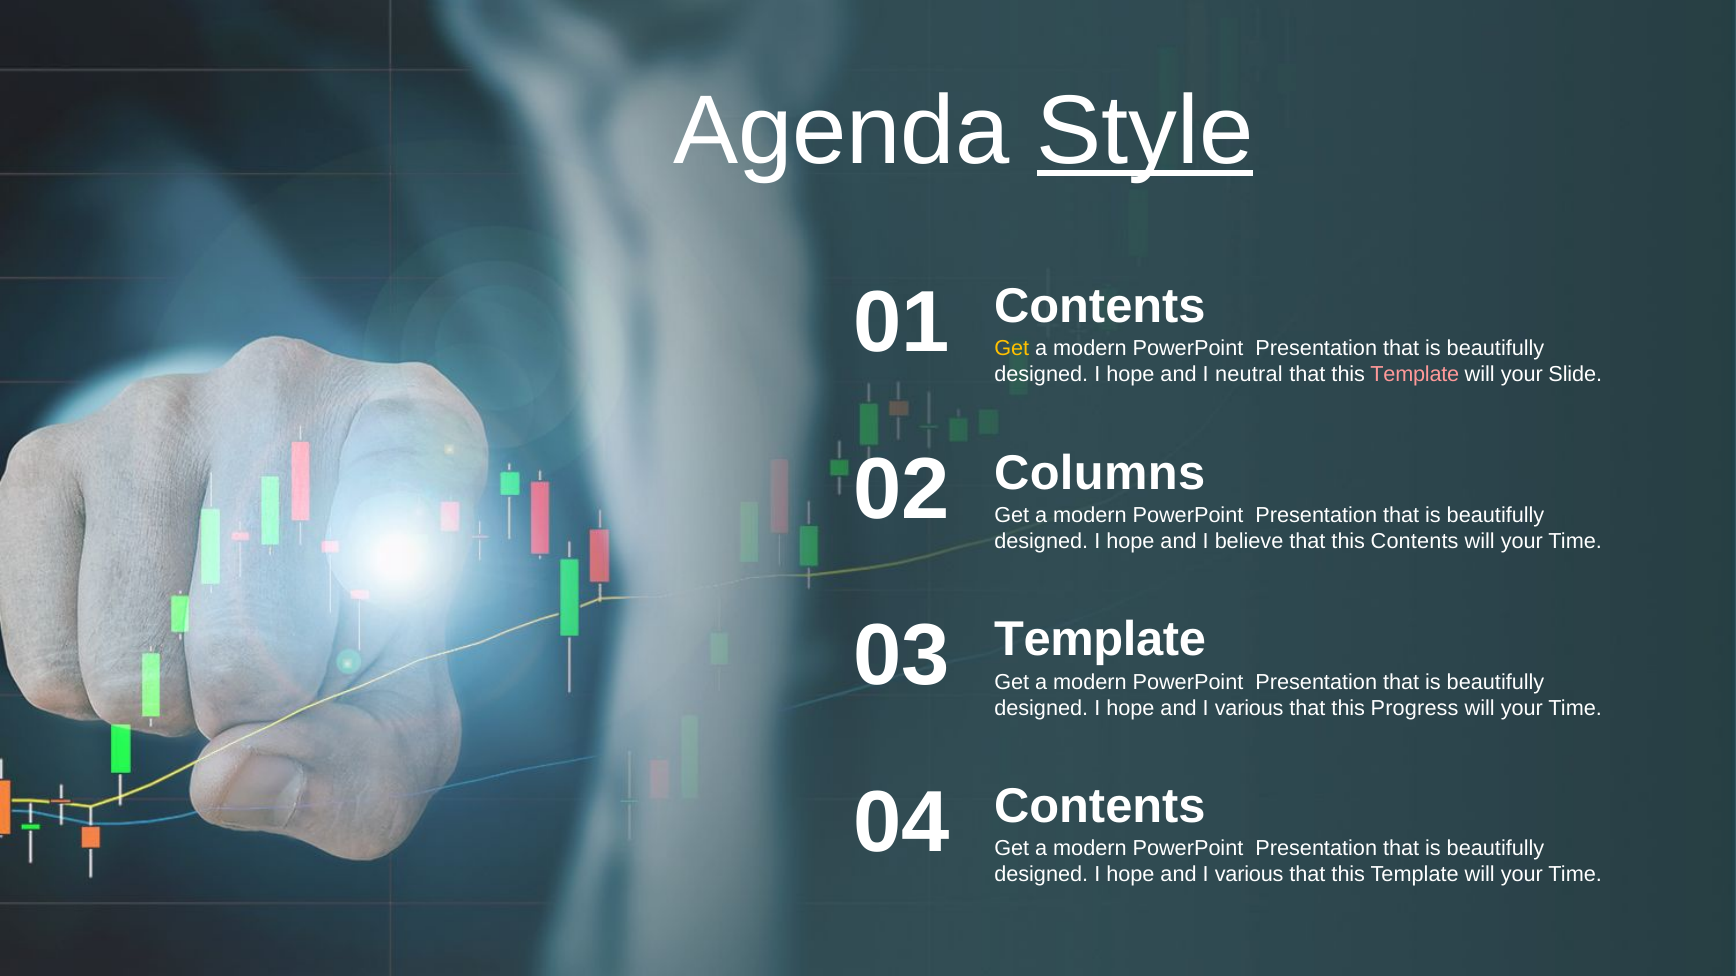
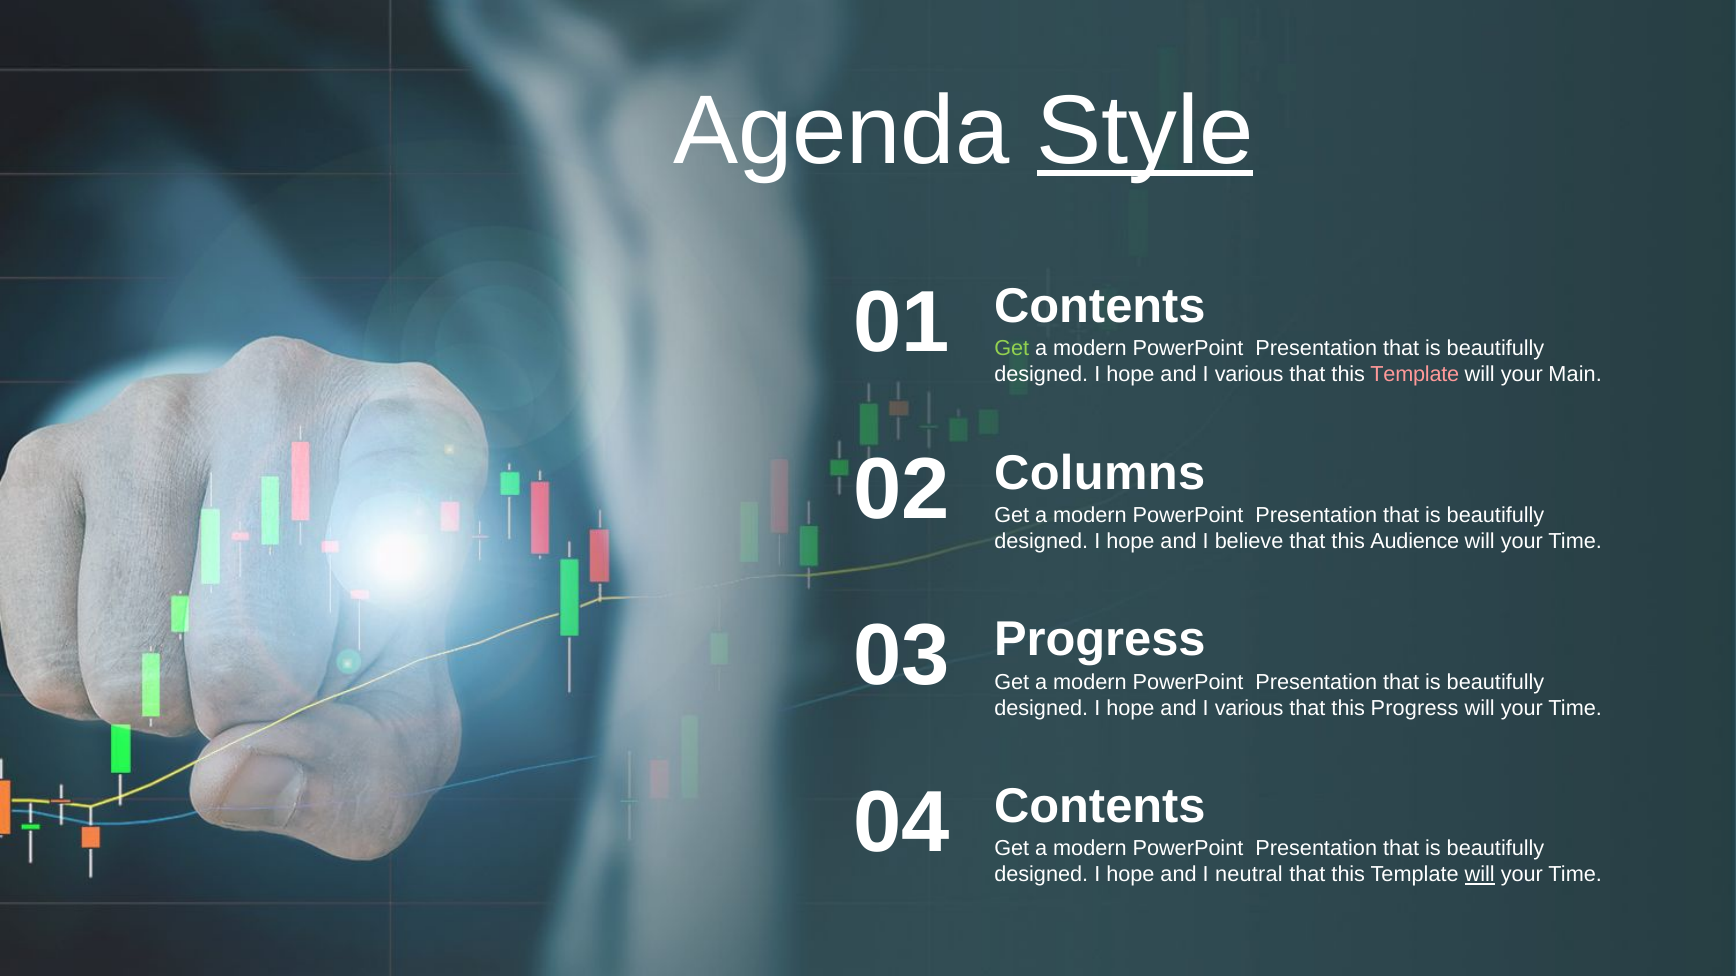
Get colour: yellow -> light green (1012, 349)
neutral: neutral -> various (1249, 375)
Slide: Slide -> Main (1575, 375)
this Contents: Contents -> Audience (1415, 542)
Template: Template -> Progress (1100, 640)
various: various -> neutral (1249, 875)
will underline: none -> present (1480, 875)
